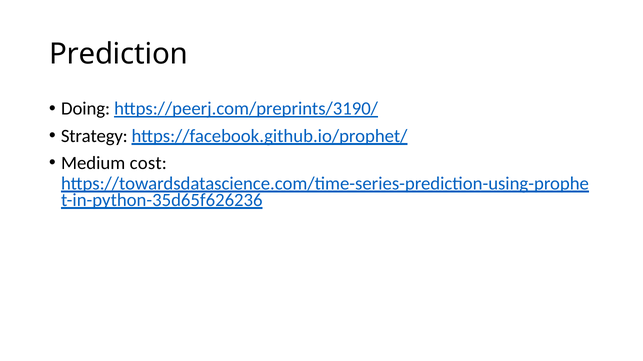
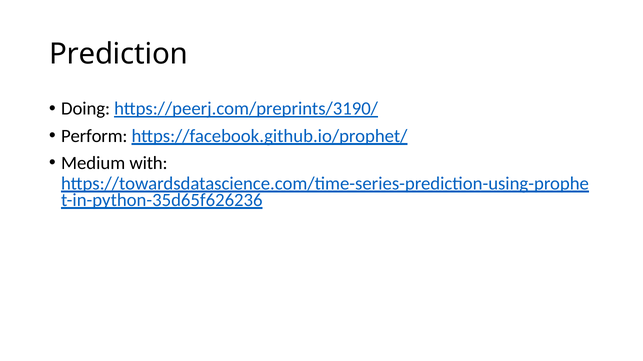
Strategy: Strategy -> Perform (94, 136)
cost: cost -> with (148, 163)
